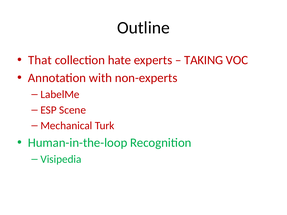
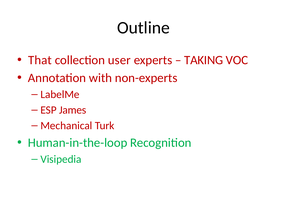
hate: hate -> user (119, 60)
Scene: Scene -> James (73, 110)
